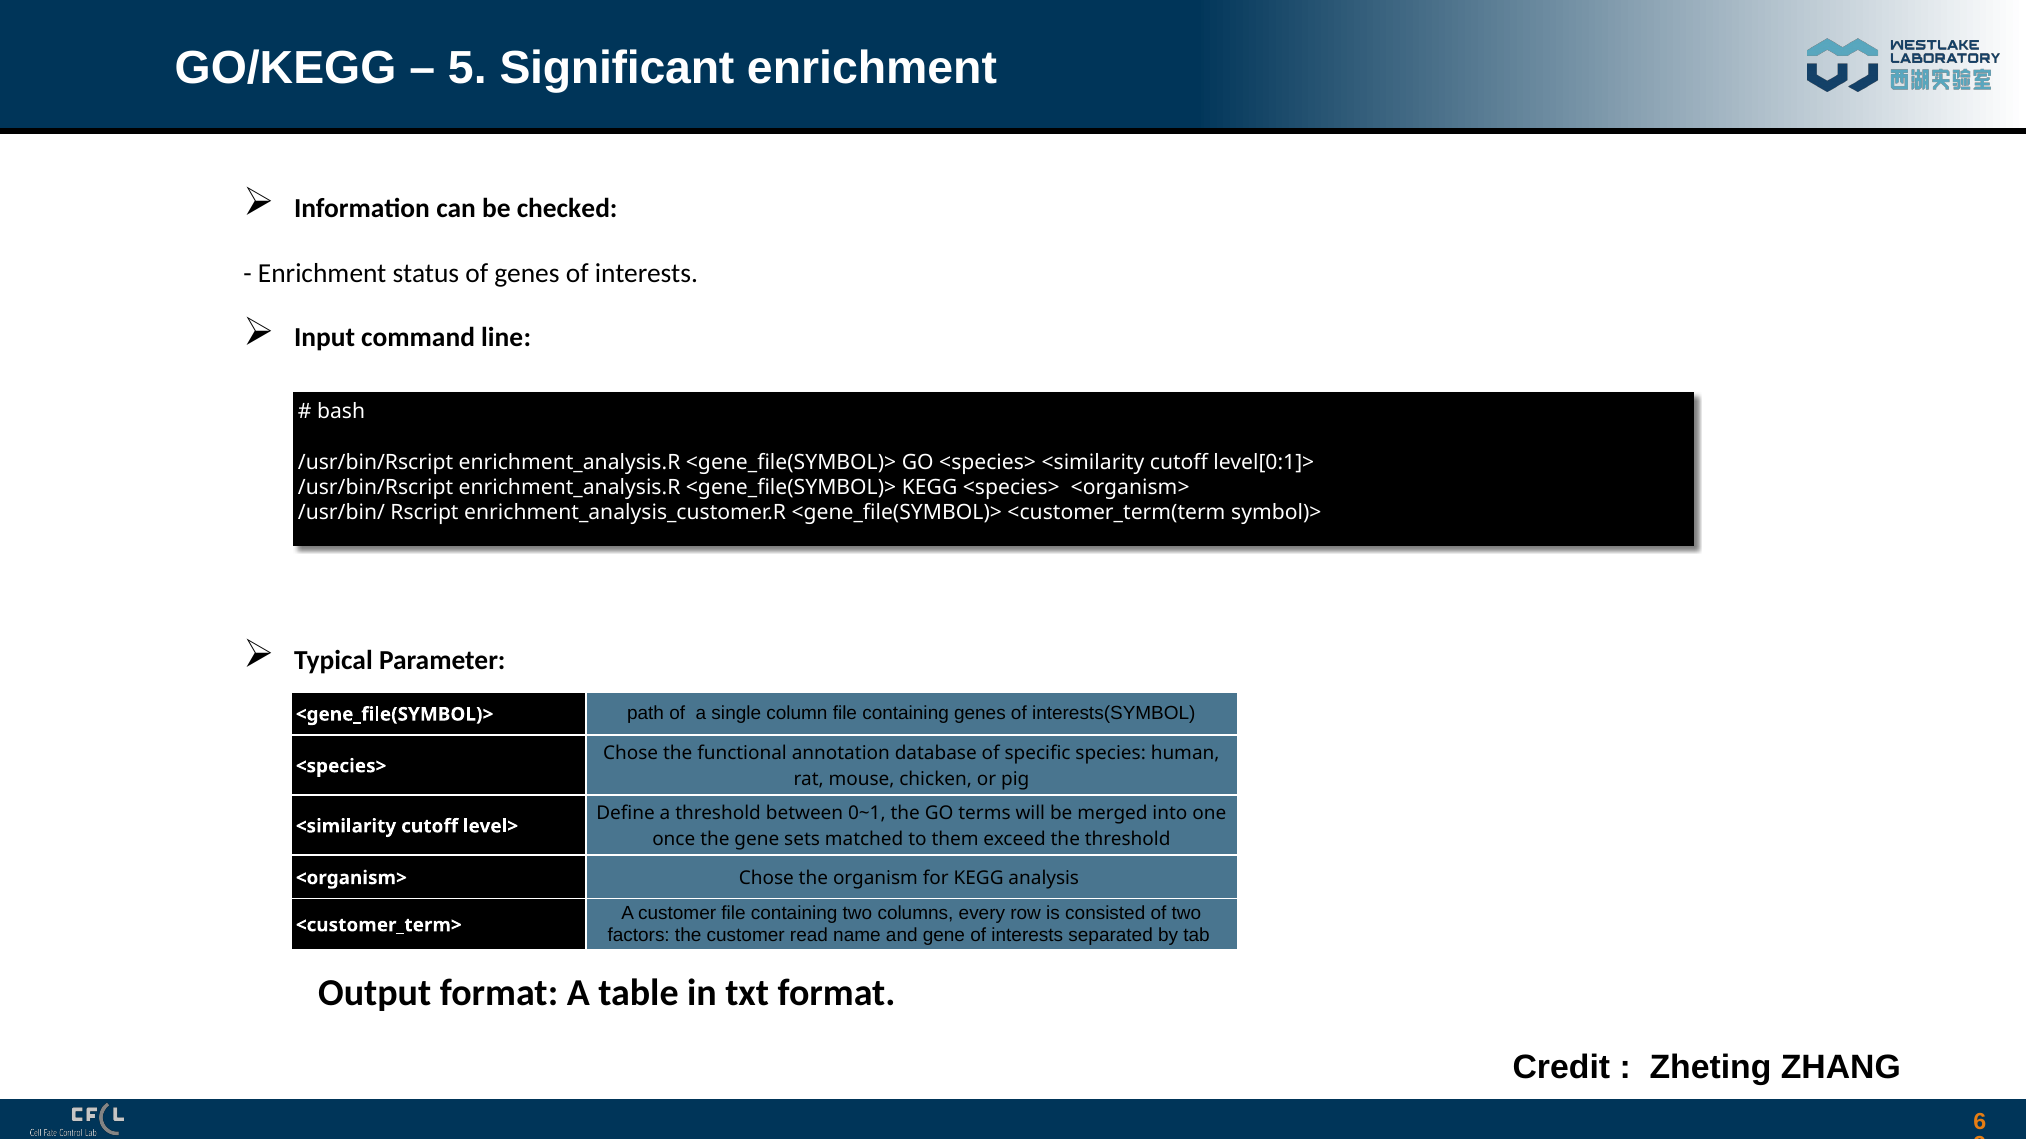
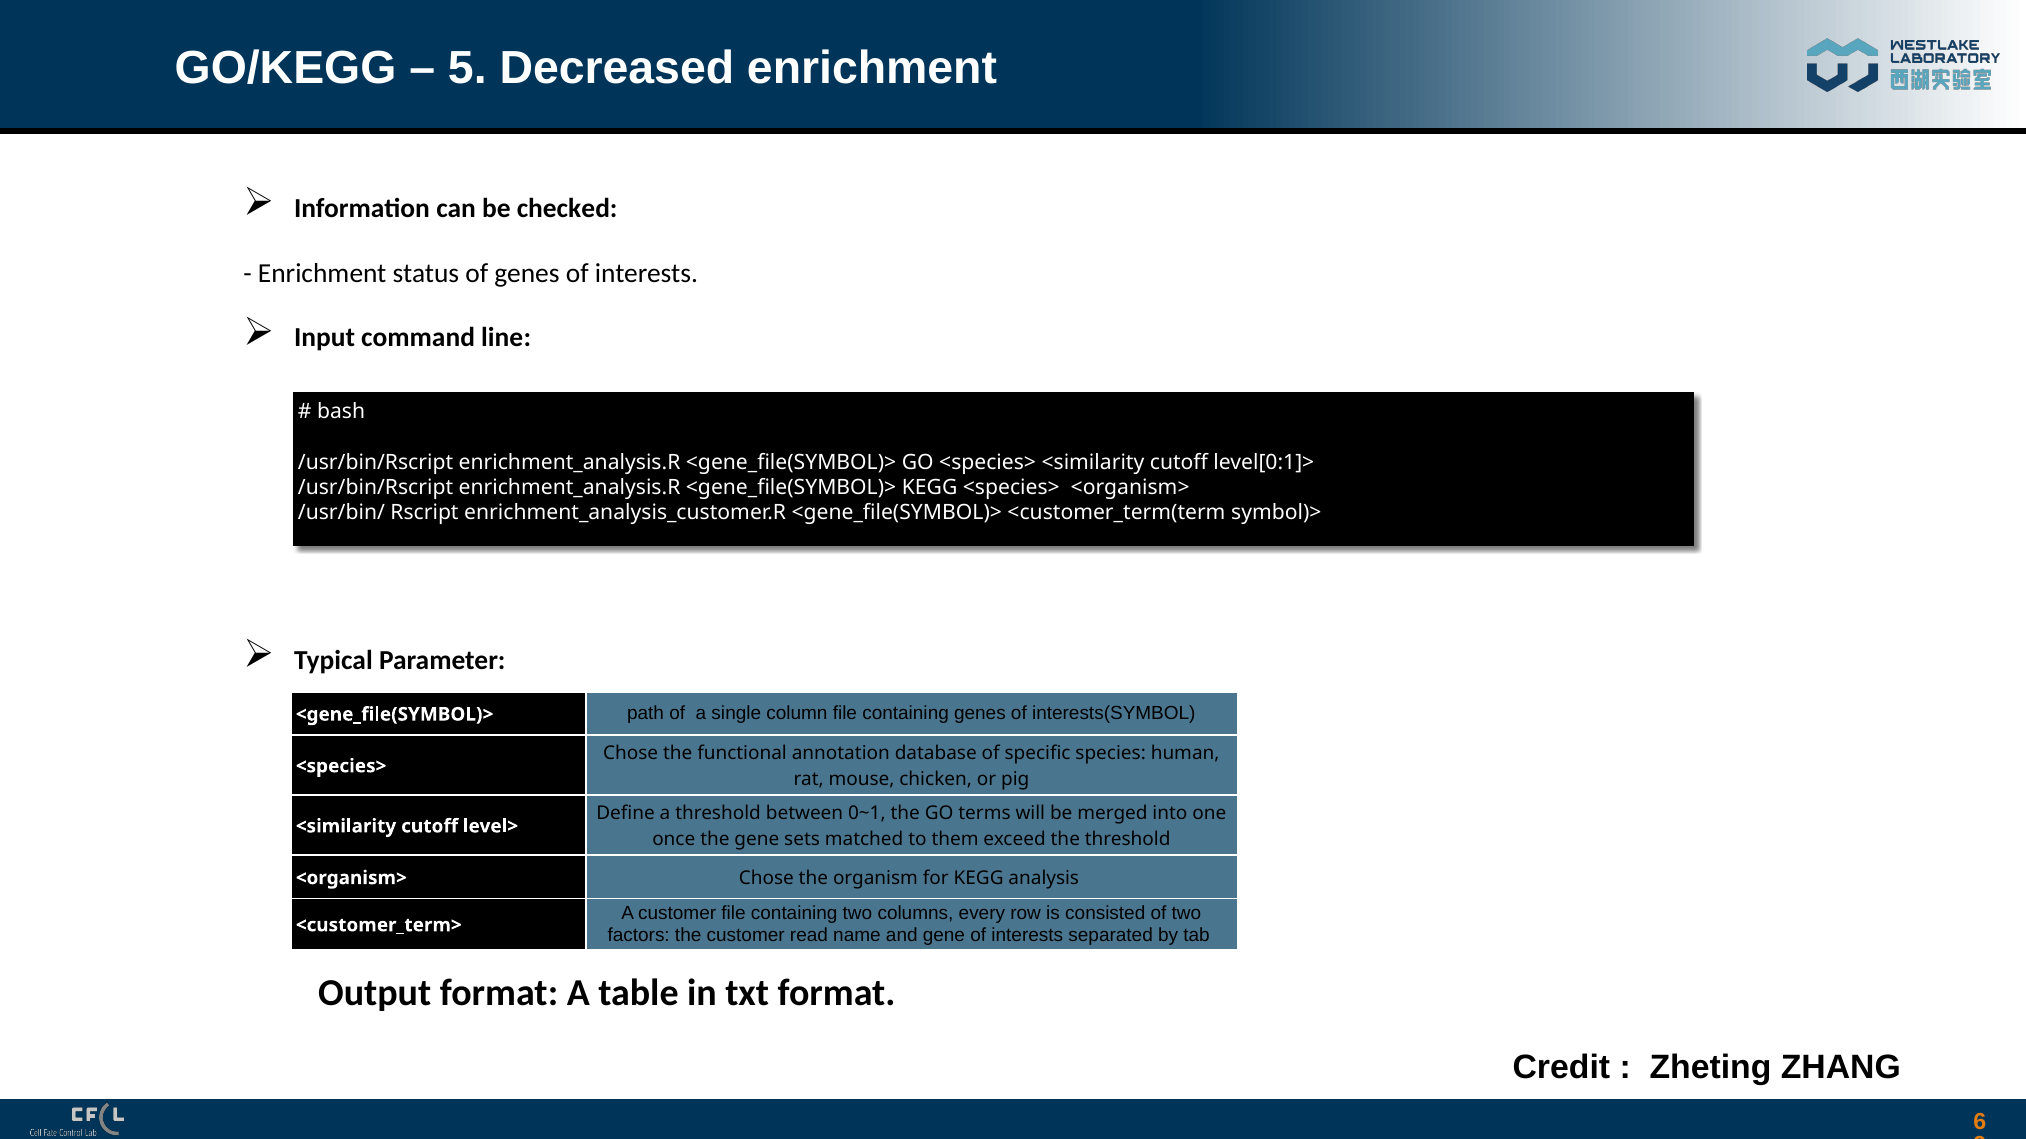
Significant: Significant -> Decreased (617, 68)
